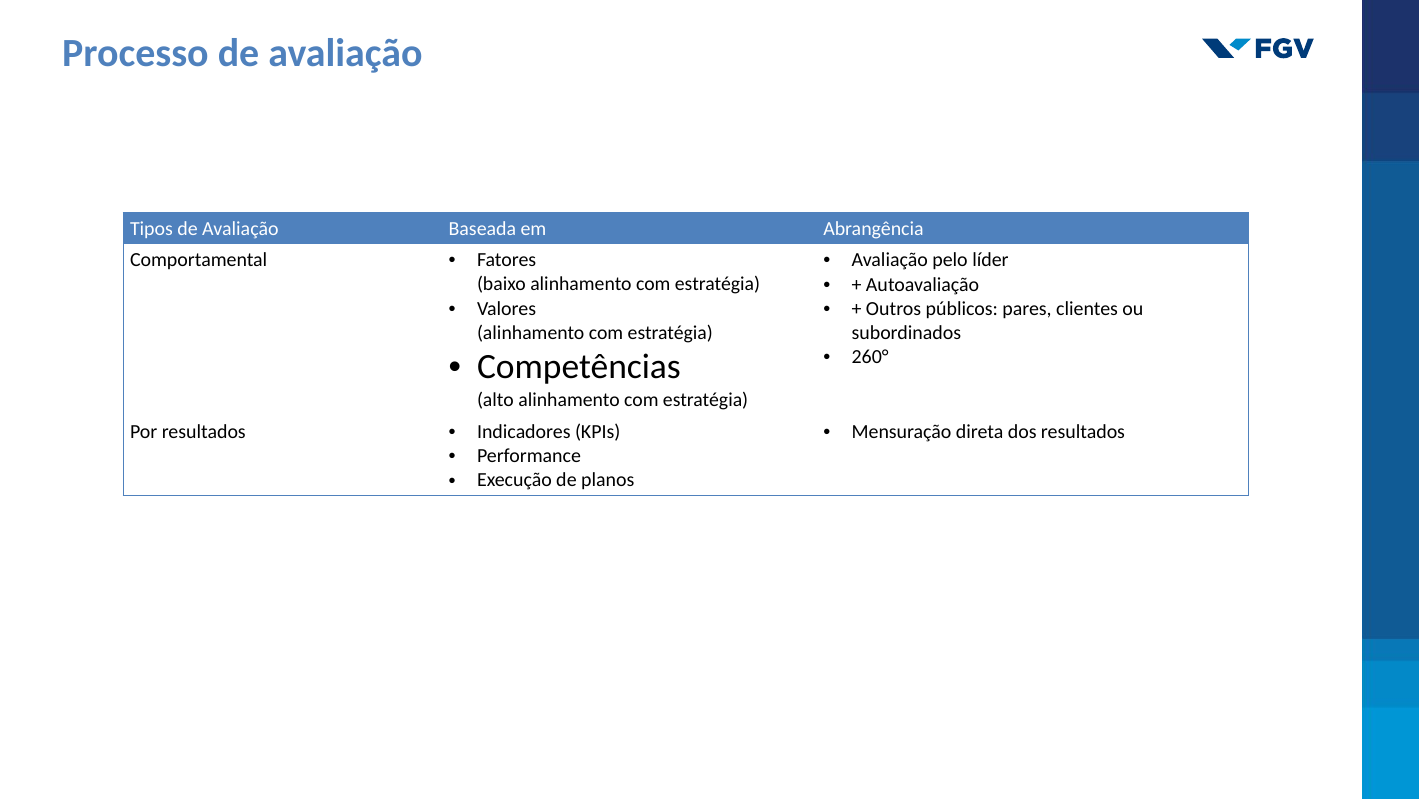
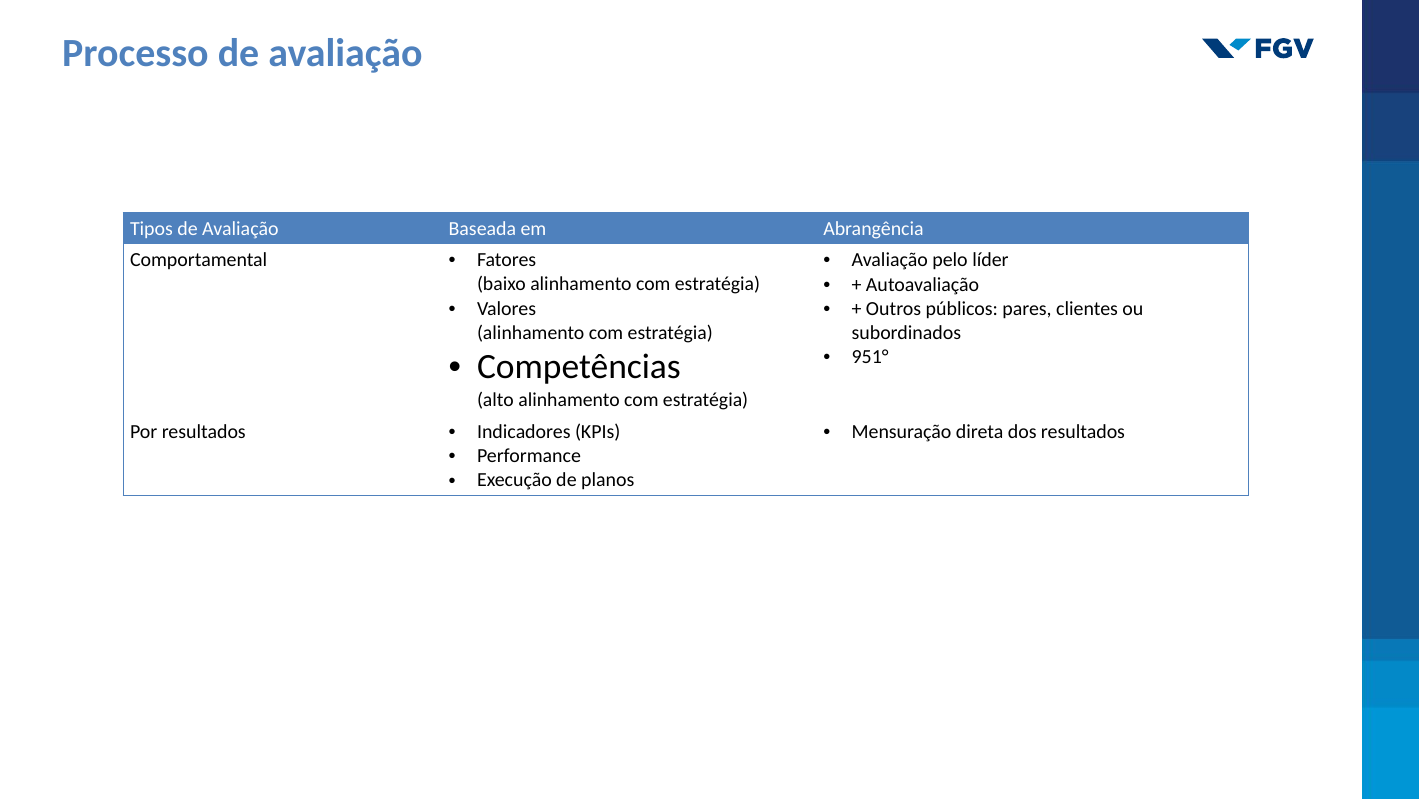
260°: 260° -> 951° (870, 357)
